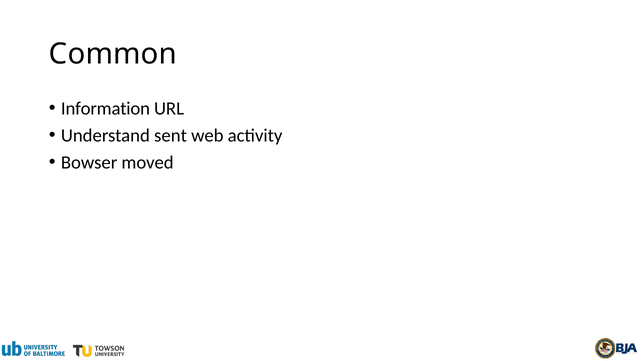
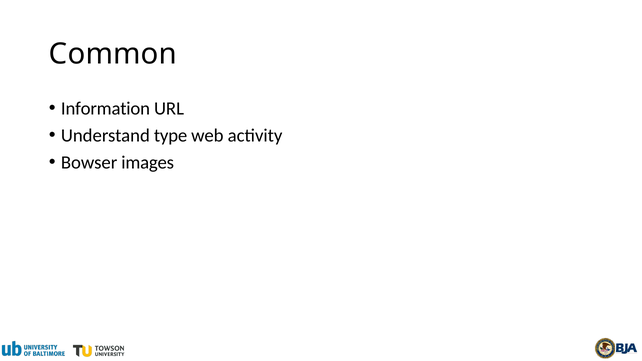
sent: sent -> type (171, 135)
moved: moved -> images (148, 162)
